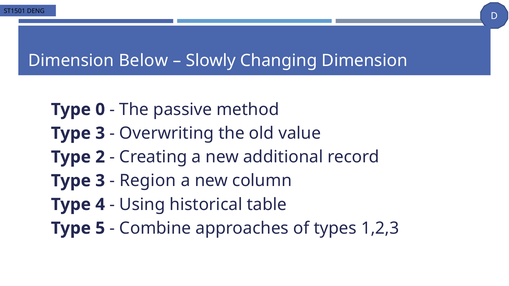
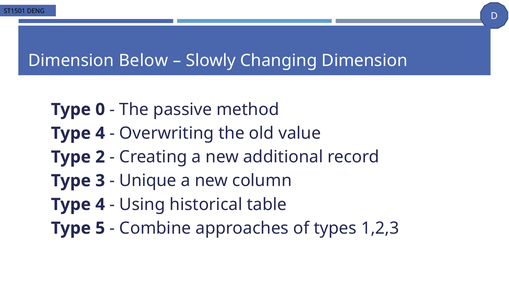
3: 3 -> 4 (100, 133)
Region: Region -> Unique (148, 181)
